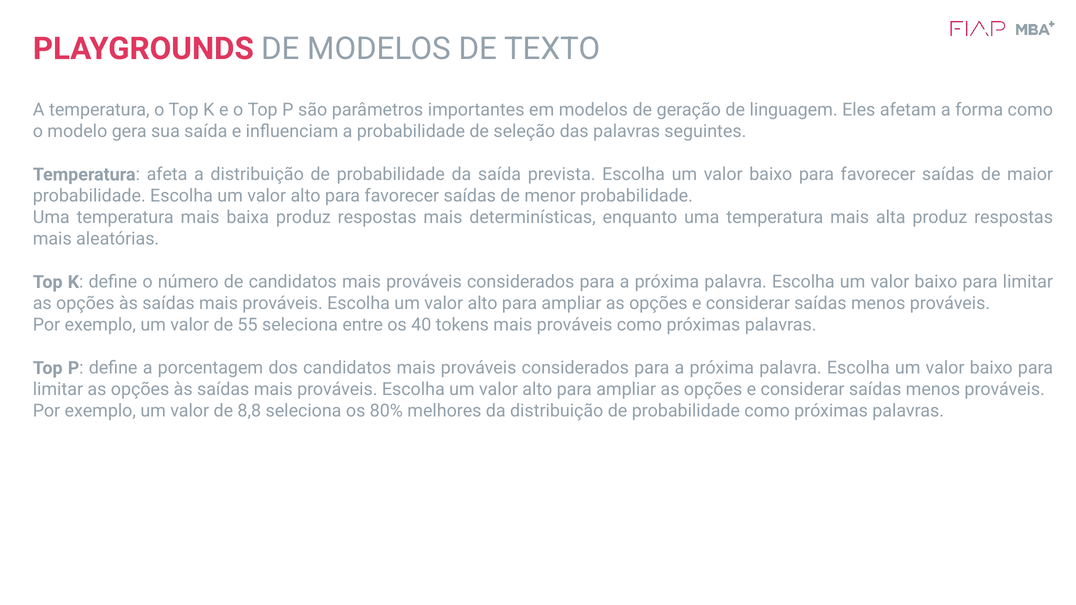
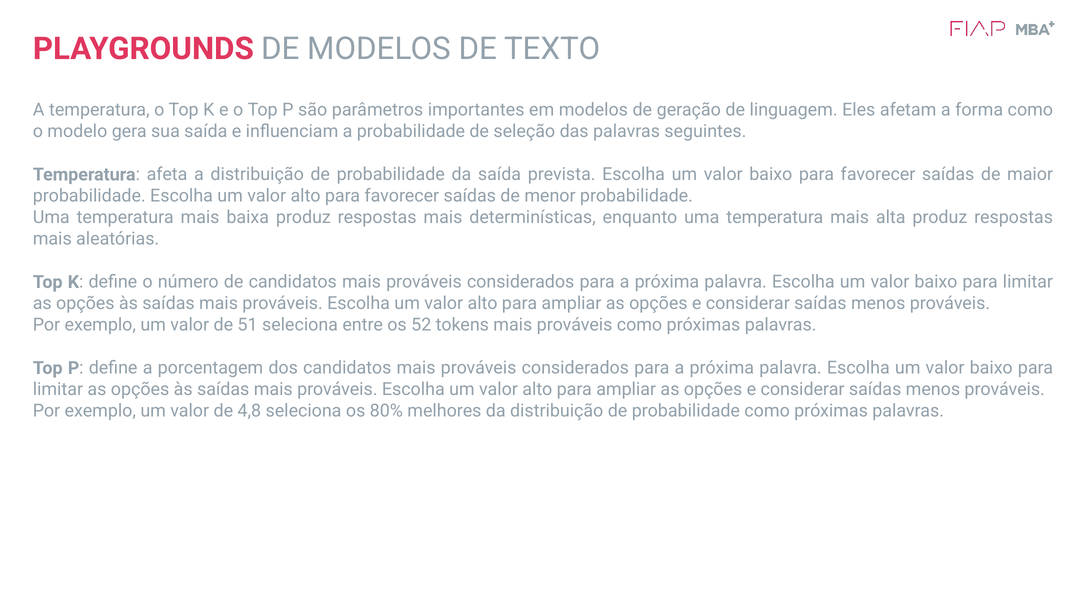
55: 55 -> 51 (248, 325)
40: 40 -> 52 (421, 325)
8,8: 8,8 -> 4,8 (249, 411)
